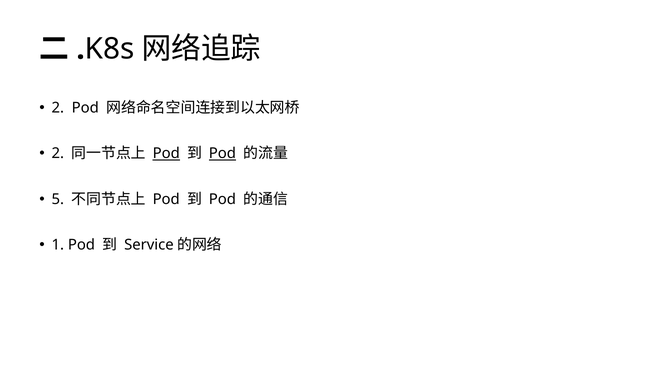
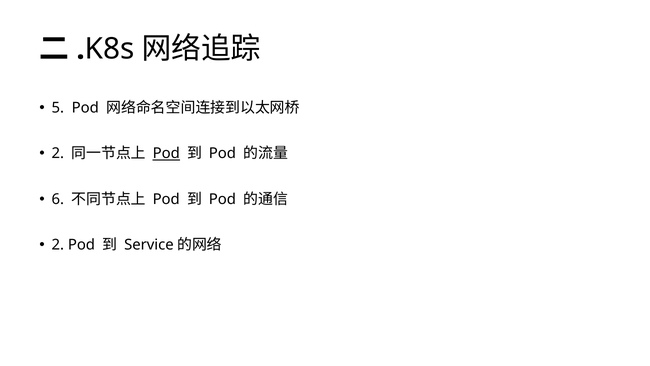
2: 2 -> 5 (58, 108)
Pod underline: present -> none (222, 153)
5: 5 -> 6 (58, 199)
1: 1 -> 2 (58, 245)
